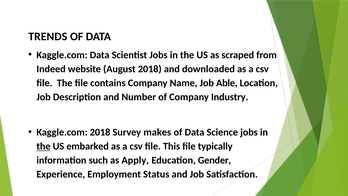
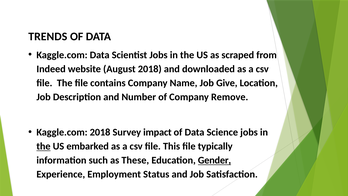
Able: Able -> Give (227, 83)
Industry: Industry -> Remove (230, 97)
makes: makes -> impact (157, 132)
Apply: Apply -> These (135, 160)
Gender underline: none -> present (214, 160)
